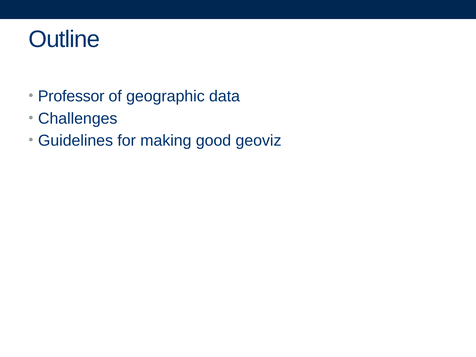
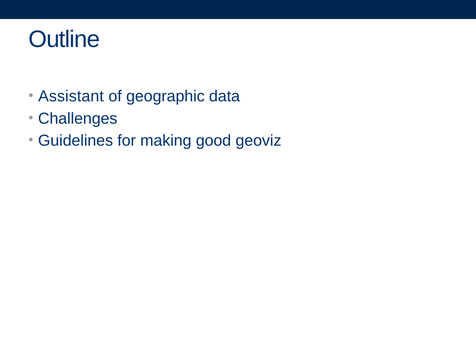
Professor: Professor -> Assistant (71, 96)
